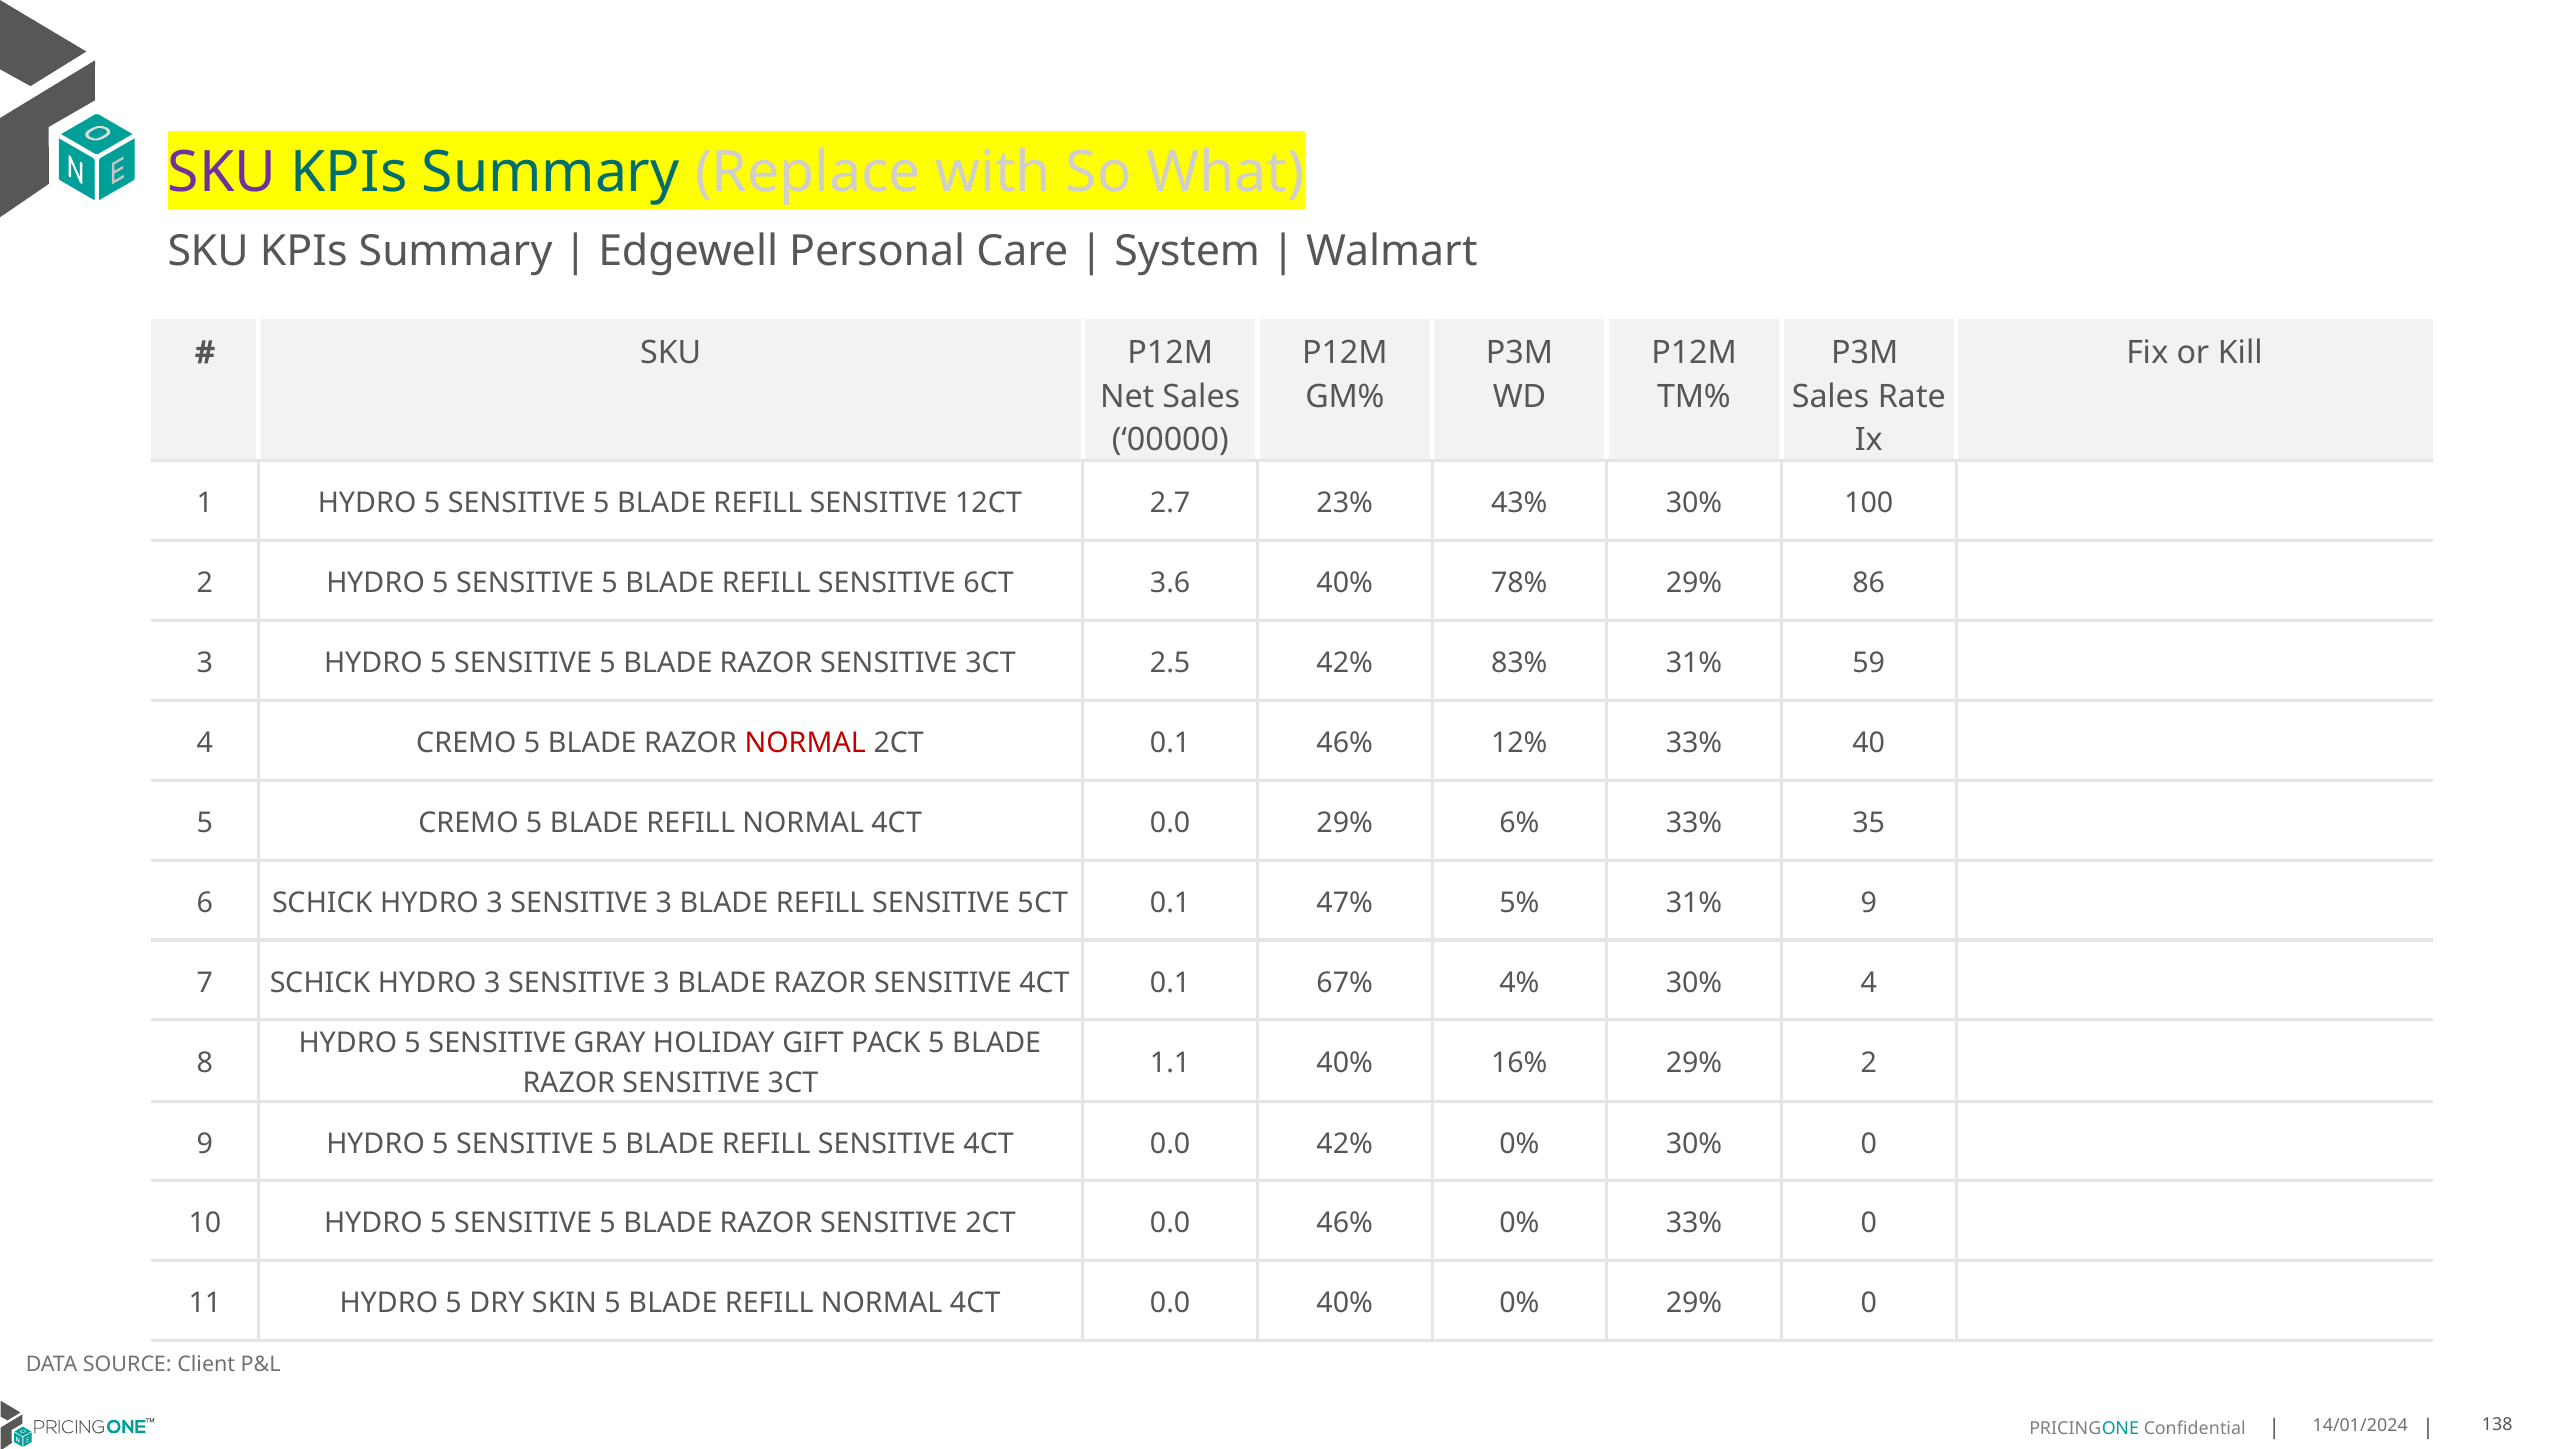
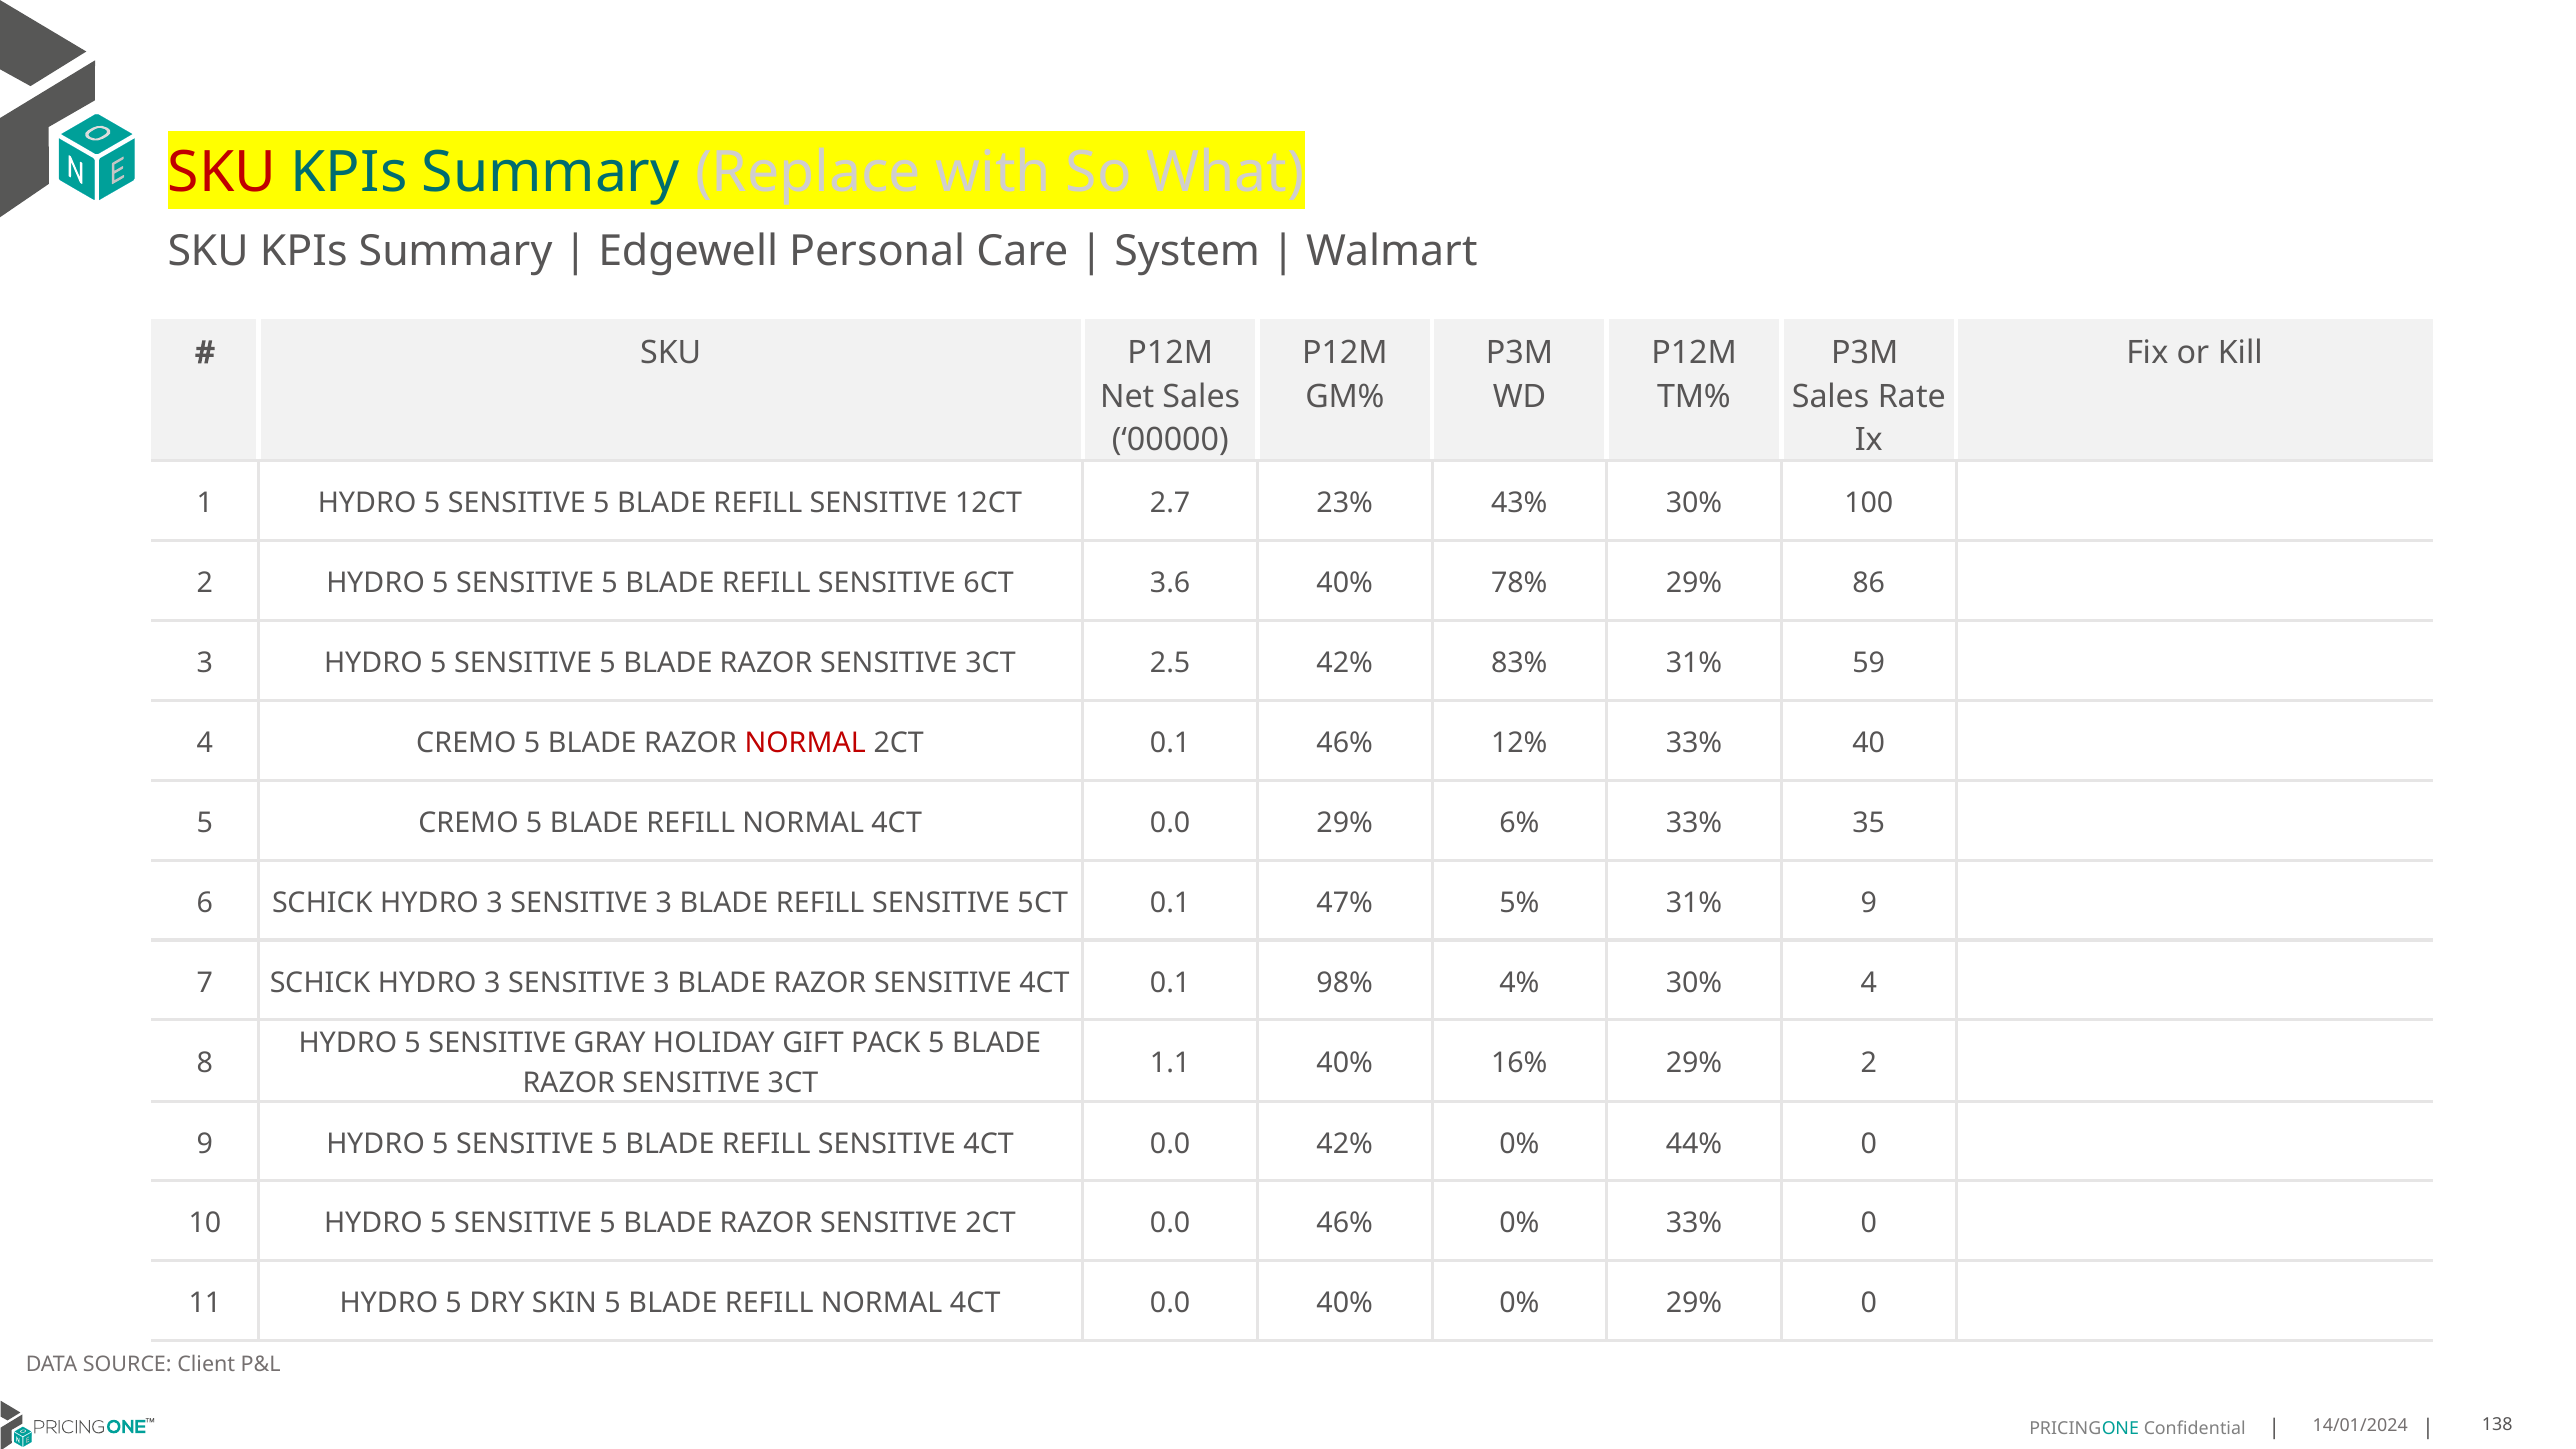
SKU colour: purple -> red (222, 173)
67%: 67% -> 98% (1345, 983)
0% 30%: 30% -> 44% (1694, 1144)
